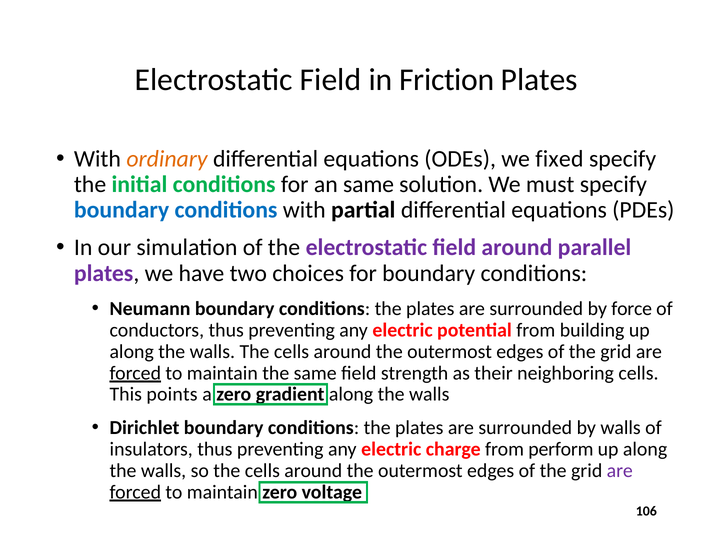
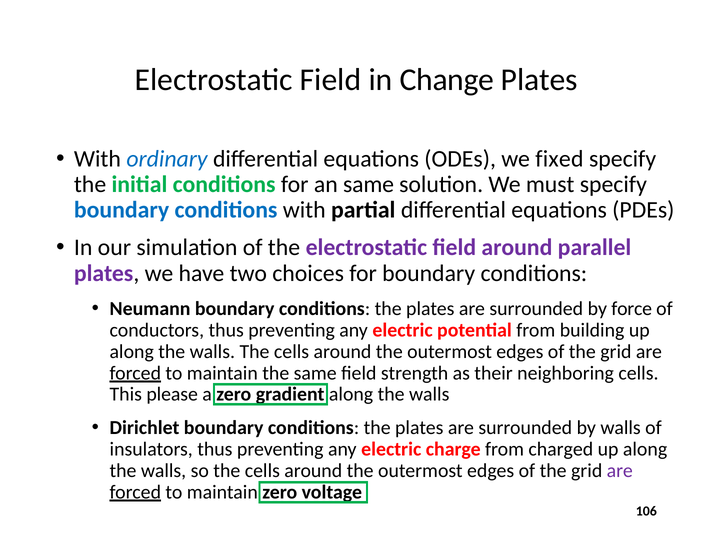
Friction: Friction -> Change (447, 80)
ordinary colour: orange -> blue (167, 159)
points: points -> please (172, 394)
perform: perform -> charged (561, 449)
